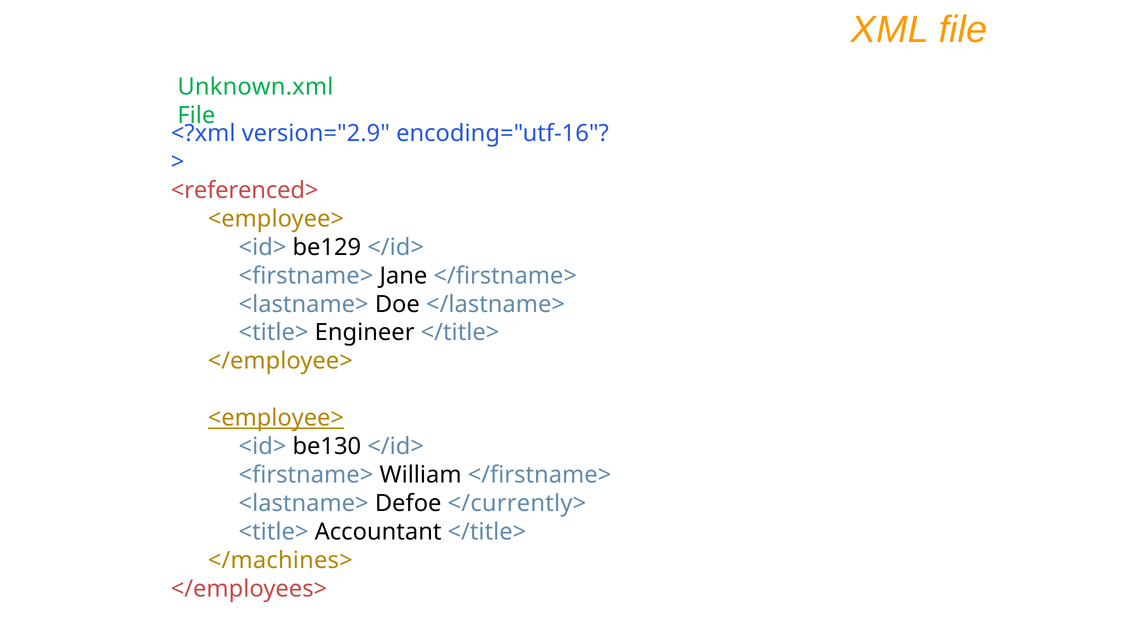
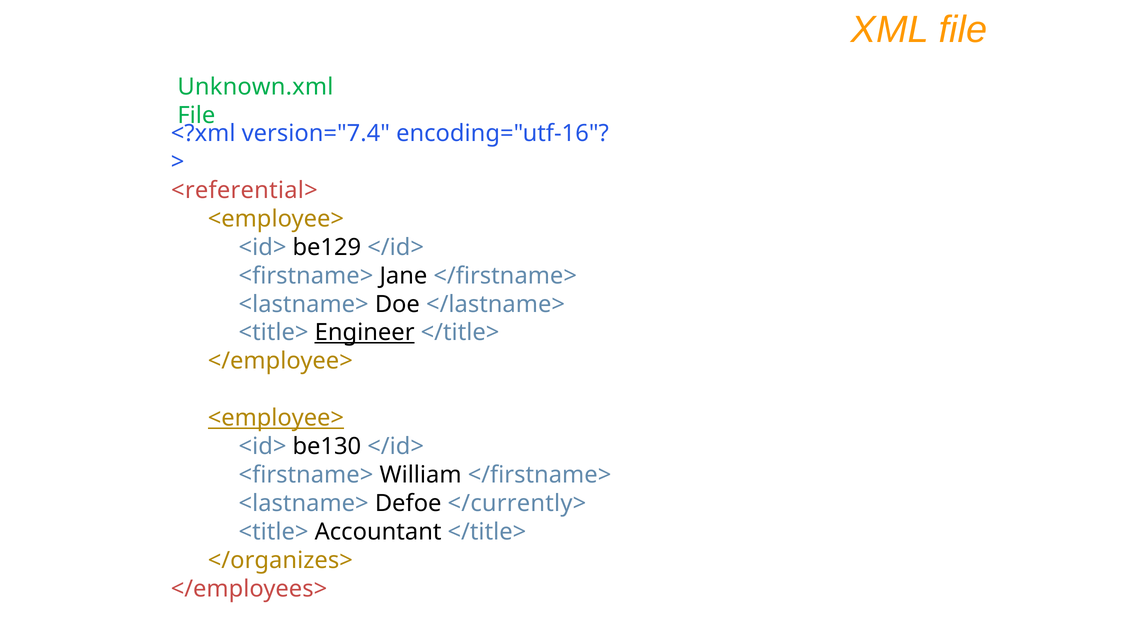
version="2.9: version="2.9 -> version="7.4 (316, 134)
<referenced>: <referenced> -> <referential> (244, 190)
Engineer underline: none -> present (365, 333)
</machines>: </machines> -> </organizes> (280, 560)
